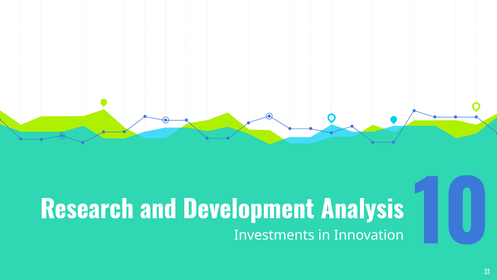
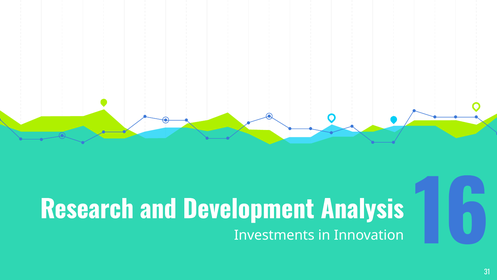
10: 10 -> 16 (451, 216)
